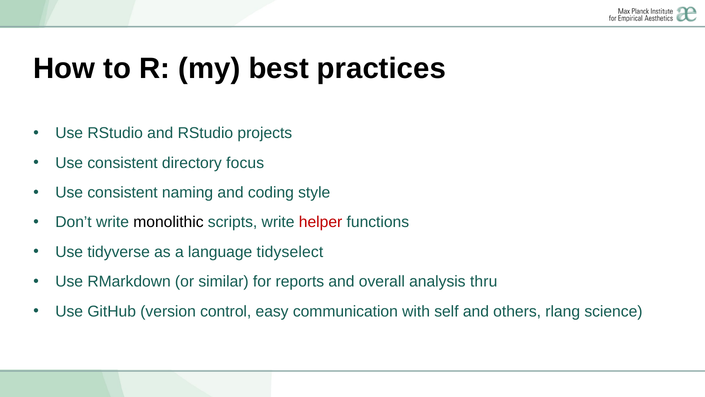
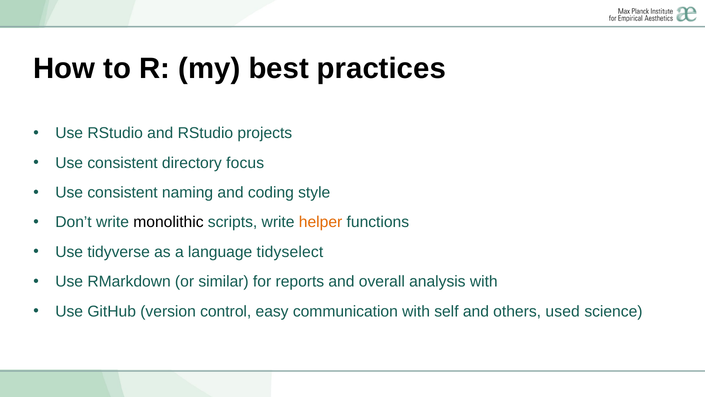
helper colour: red -> orange (321, 222)
analysis thru: thru -> with (484, 281)
rlang: rlang -> used (563, 311)
